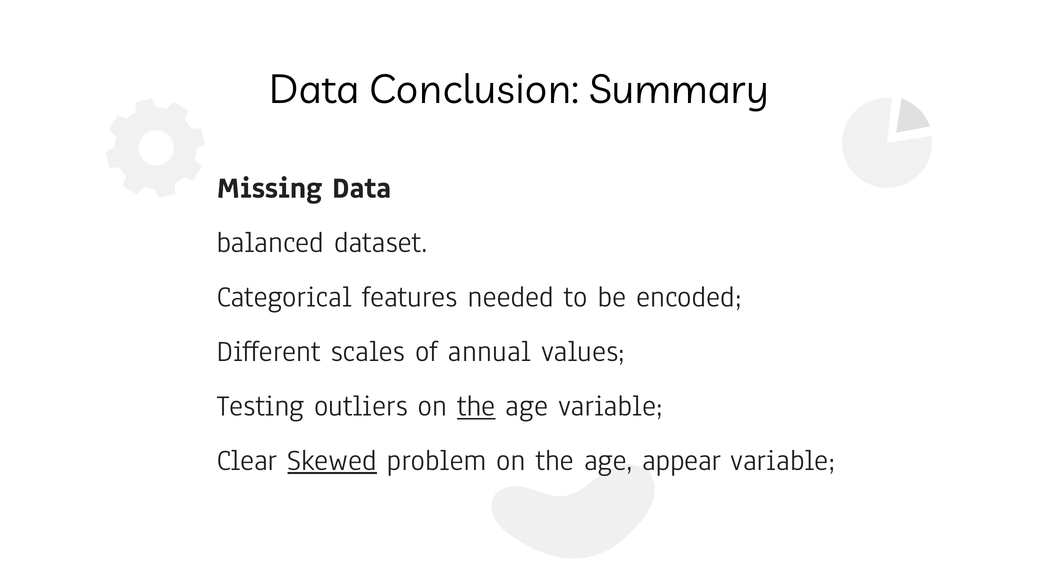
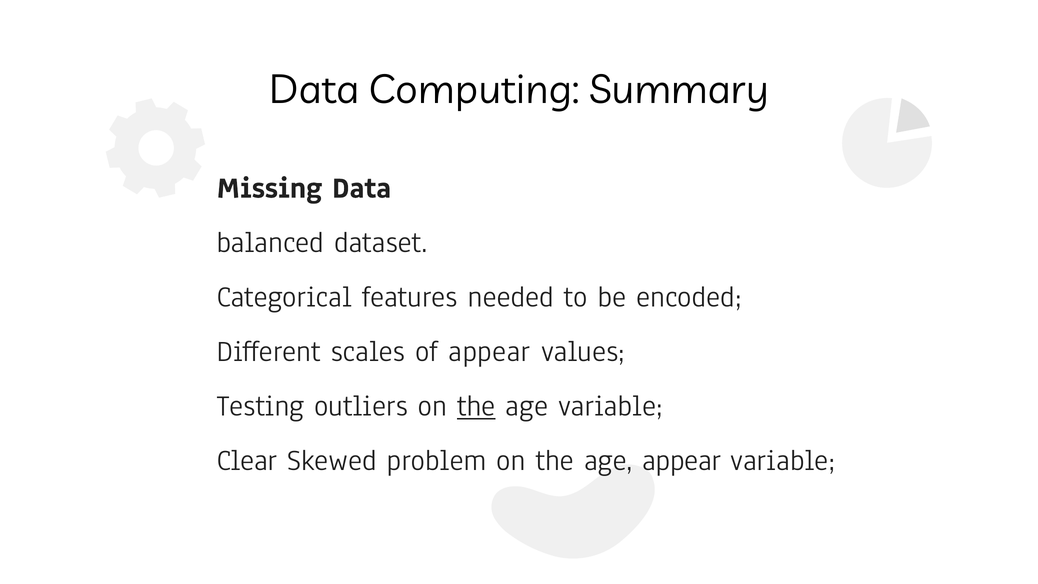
Conclusion: Conclusion -> Computing (474, 90)
of annual: annual -> appear (489, 351)
Skewed underline: present -> none (332, 460)
